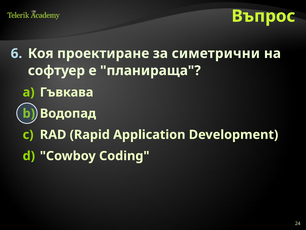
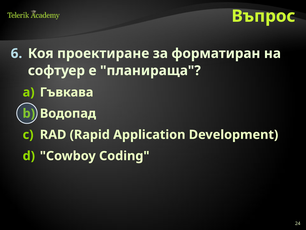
симетрични: симетрични -> форматиран (216, 53)
